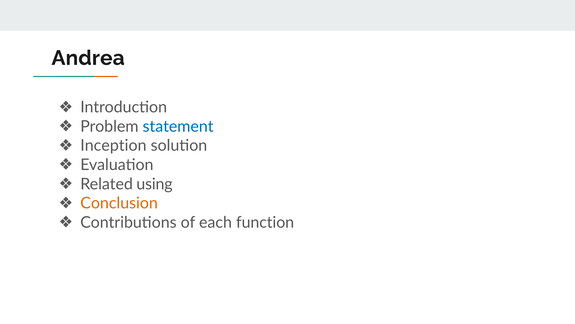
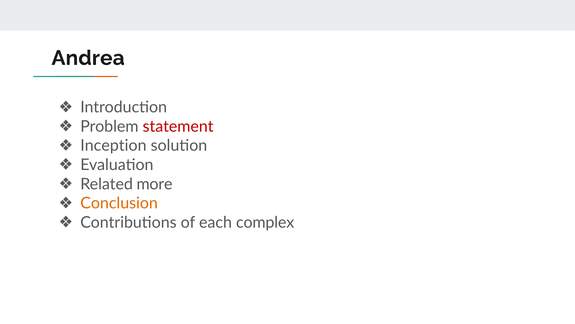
statement colour: blue -> red (178, 126)
using: using -> more (155, 184)
function: function -> complex (265, 222)
